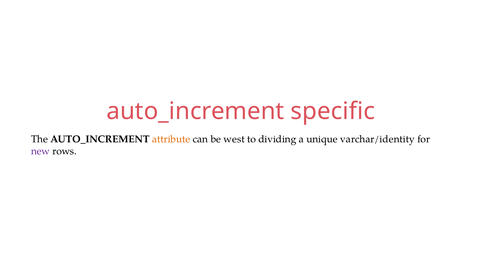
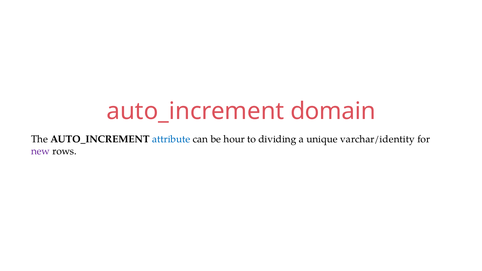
specific: specific -> domain (333, 111)
attribute colour: orange -> blue (171, 139)
west: west -> hour (234, 139)
